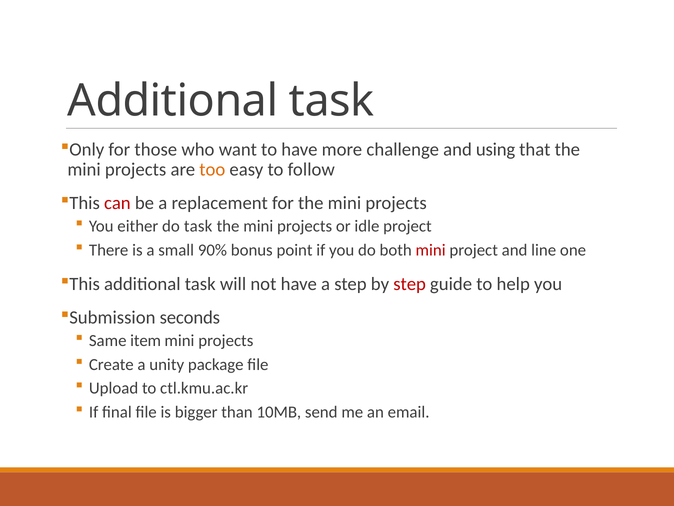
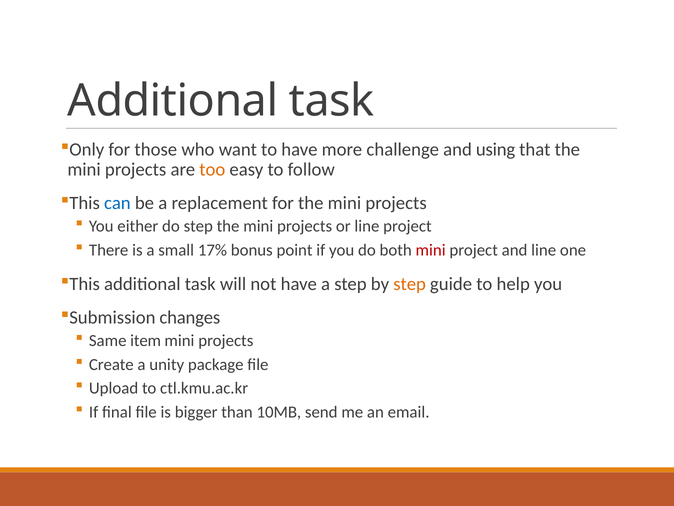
can colour: red -> blue (117, 203)
do task: task -> step (198, 226)
or idle: idle -> line (367, 226)
90%: 90% -> 17% (212, 250)
step colour: red -> orange (410, 284)
seconds: seconds -> changes (190, 317)
